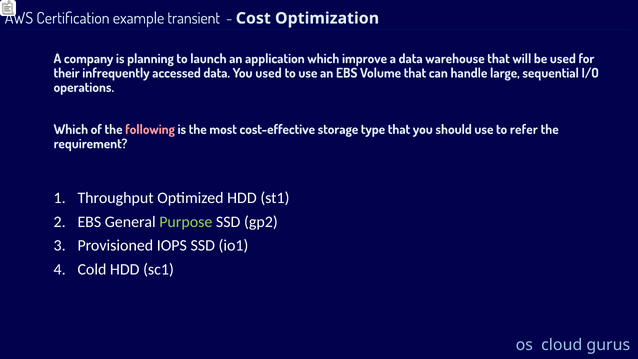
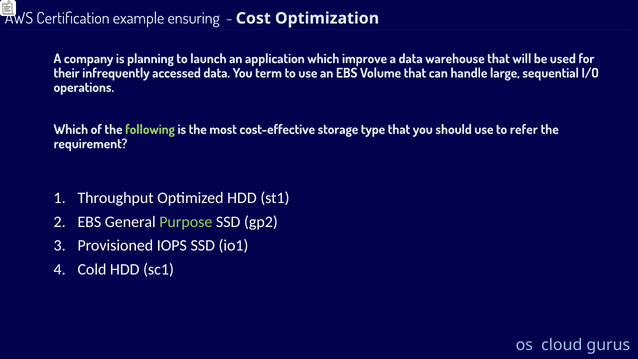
transient: transient -> ensuring (194, 18)
You used: used -> term (269, 73)
following colour: pink -> light green (150, 129)
